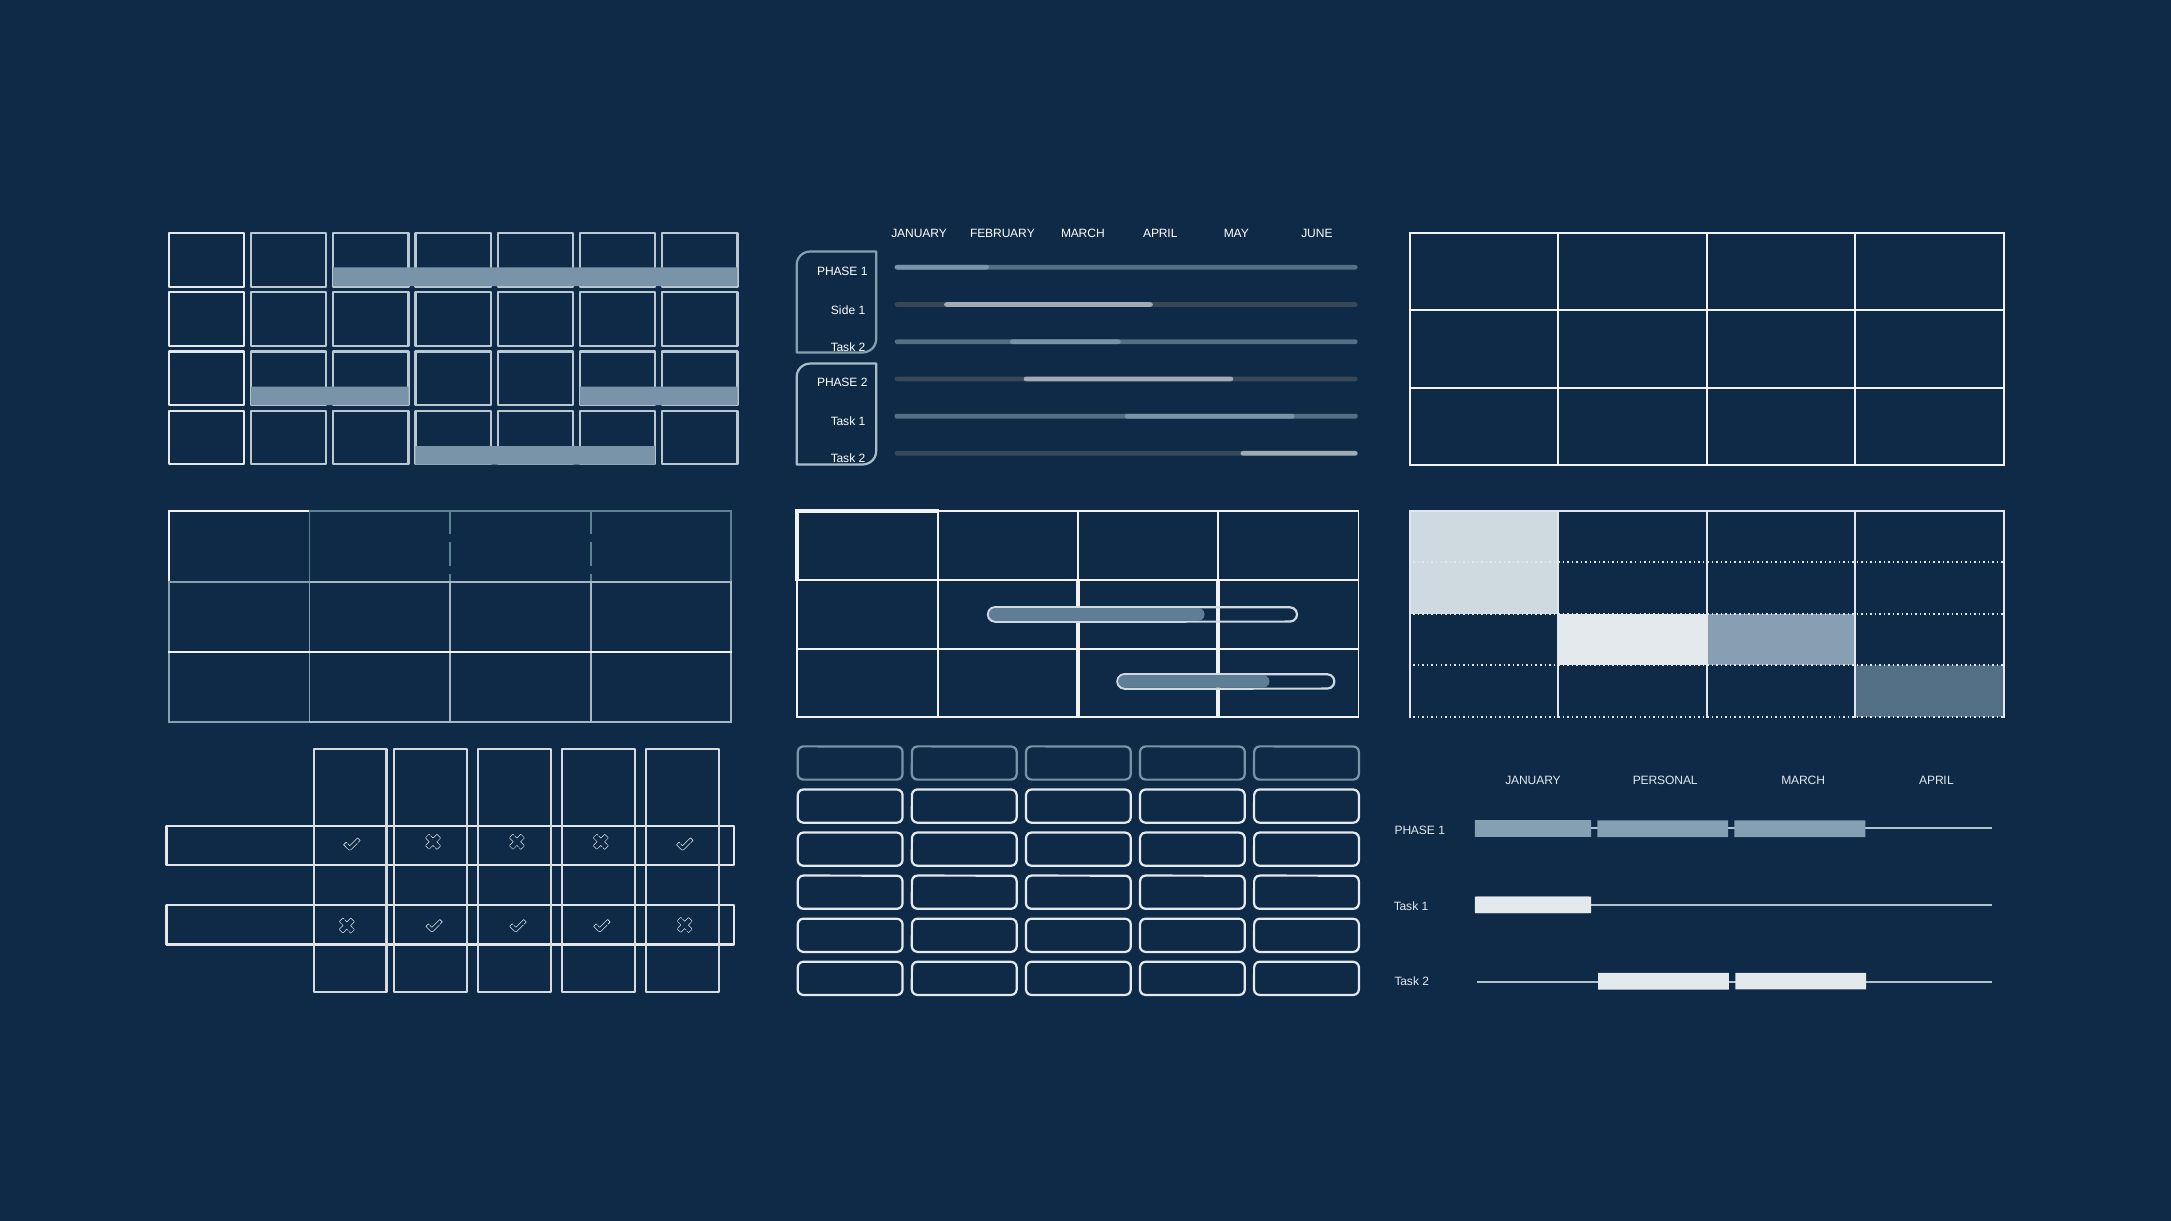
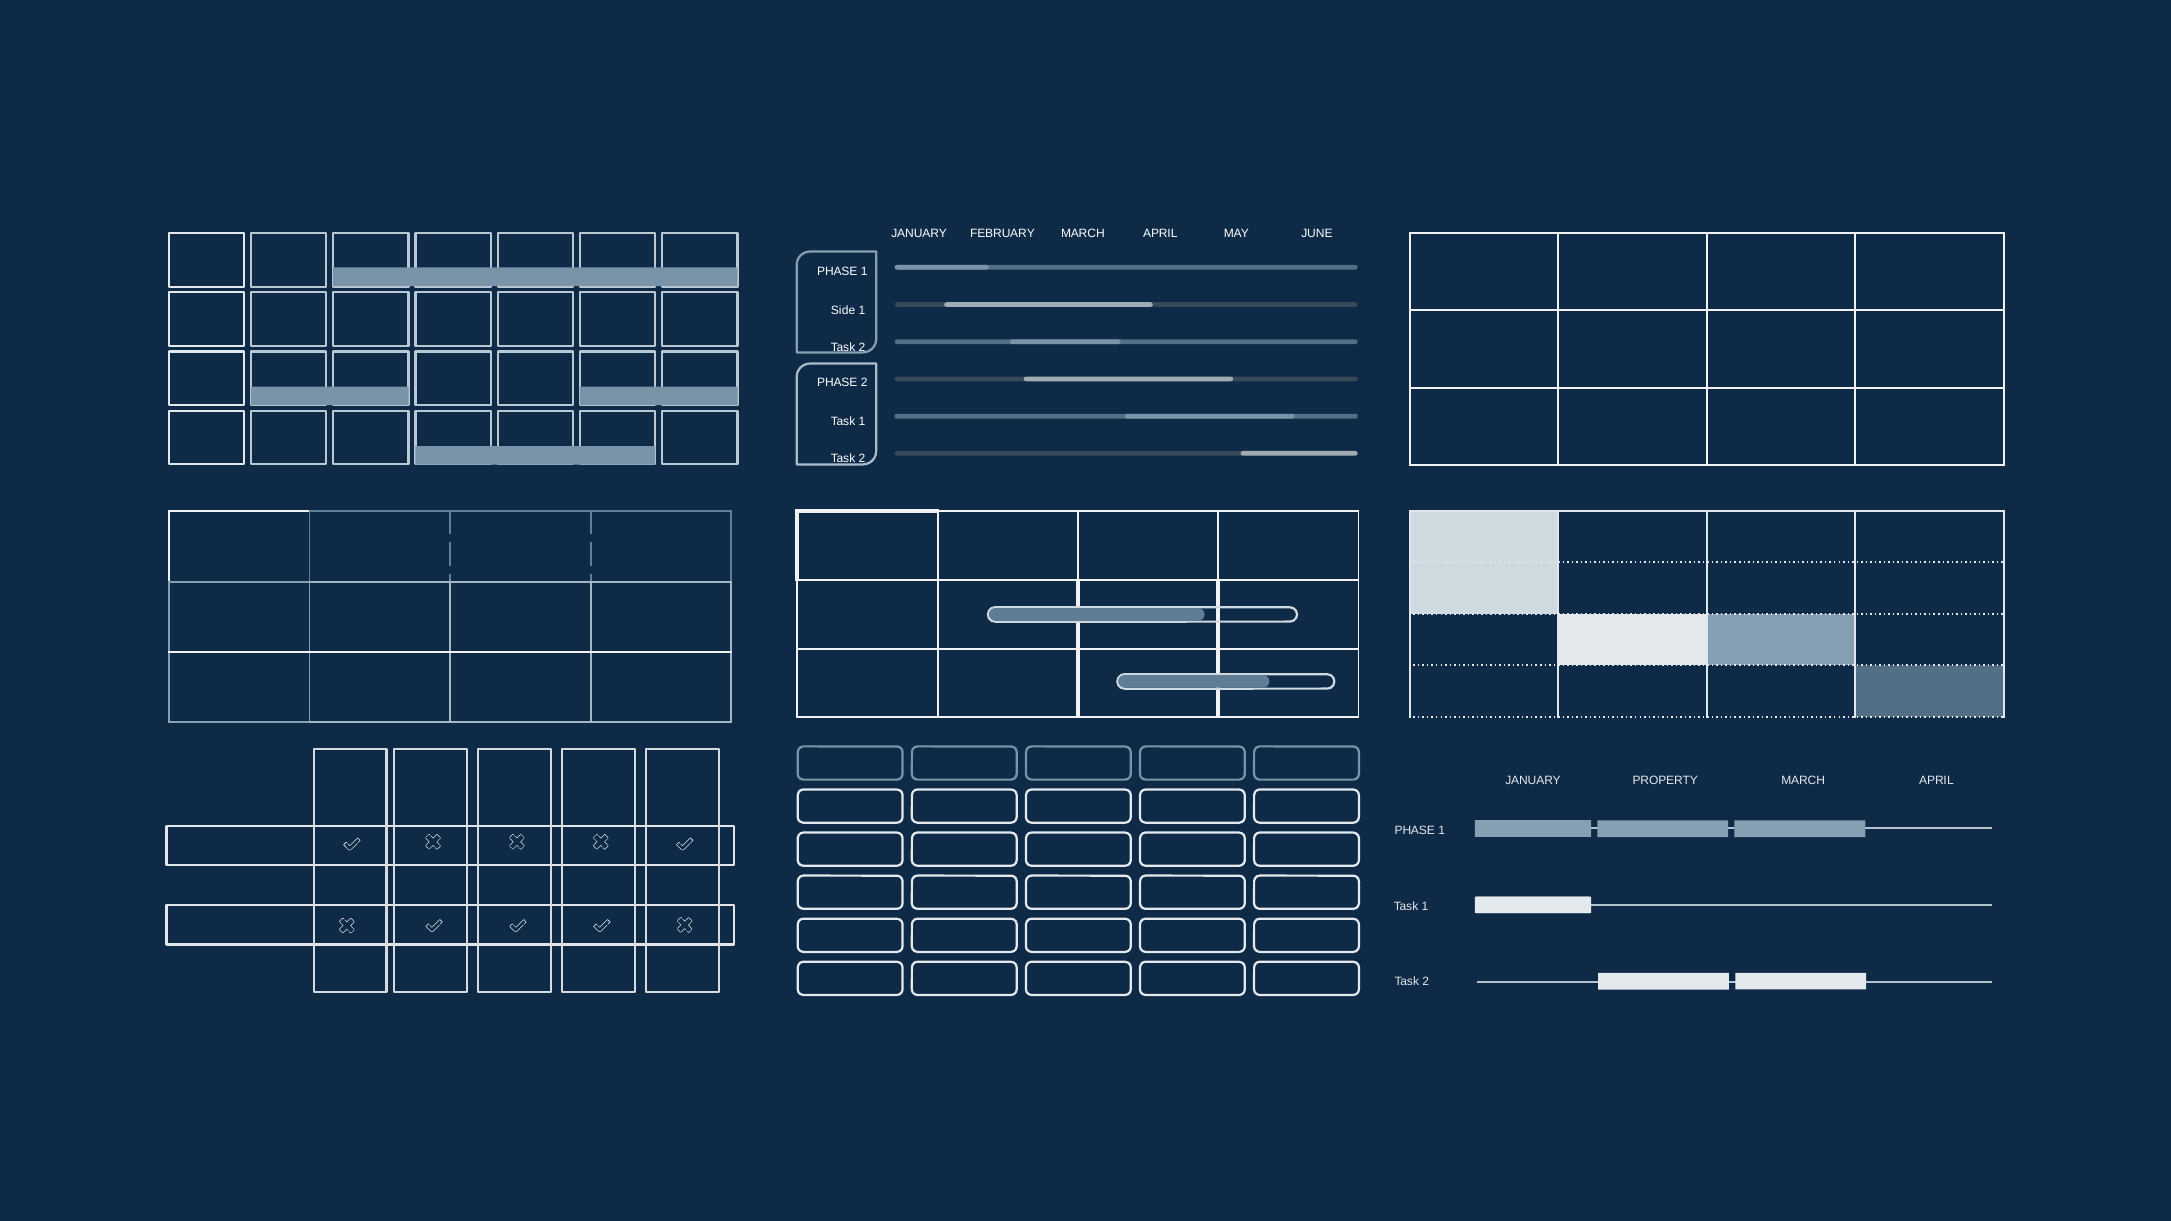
PERSONAL: PERSONAL -> PROPERTY (1665, 781)
